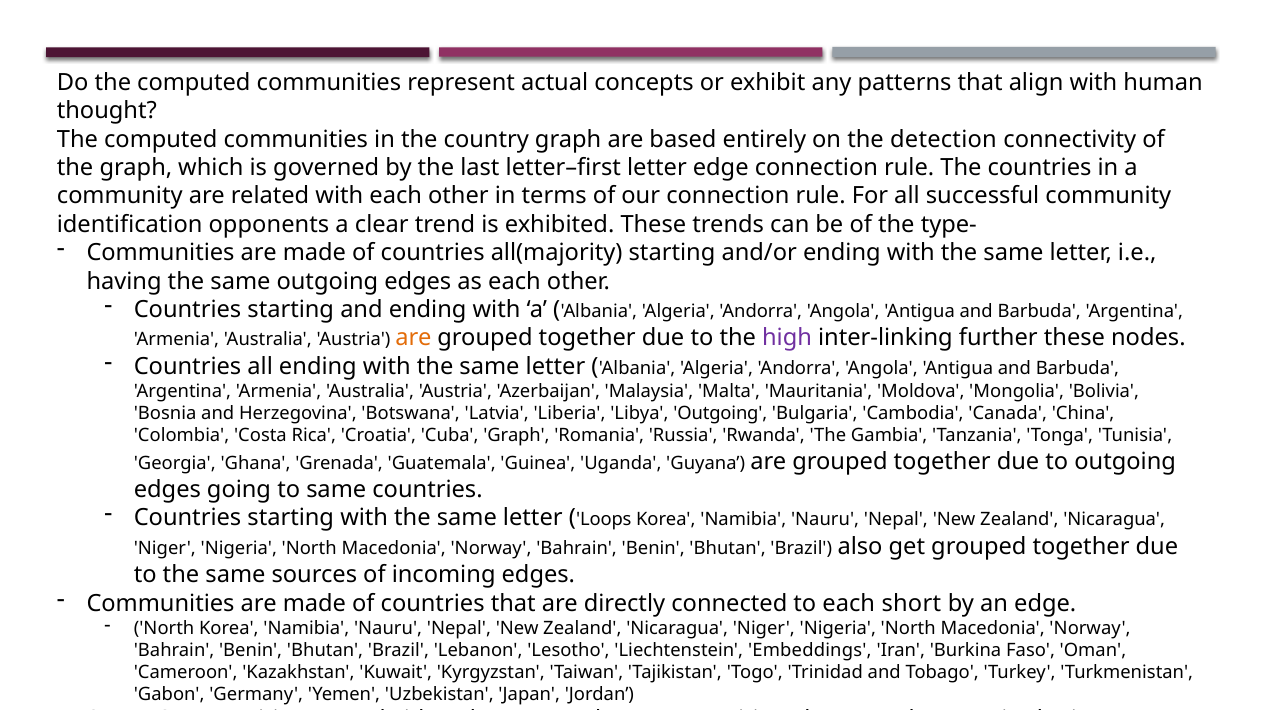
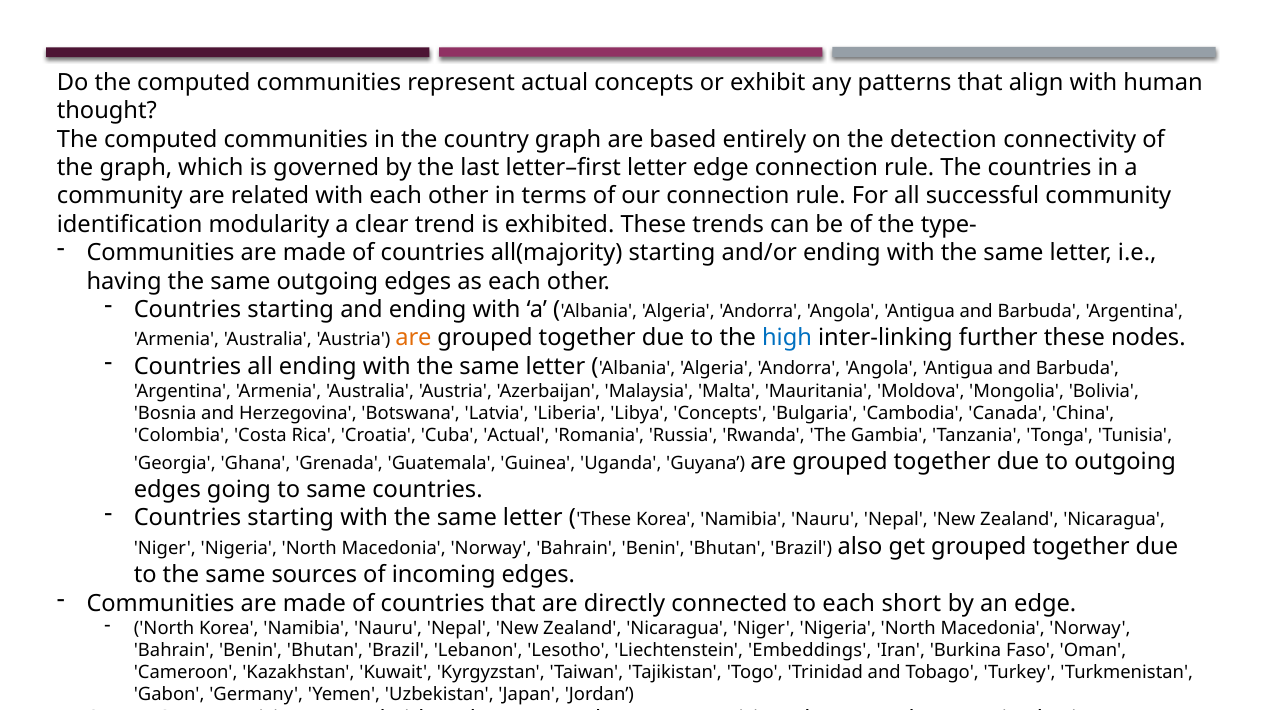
opponents: opponents -> modularity (269, 224)
high colour: purple -> blue (787, 338)
Libya Outgoing: Outgoing -> Concepts (720, 413)
Cuba Graph: Graph -> Actual (516, 436)
Loops: Loops -> These (604, 520)
